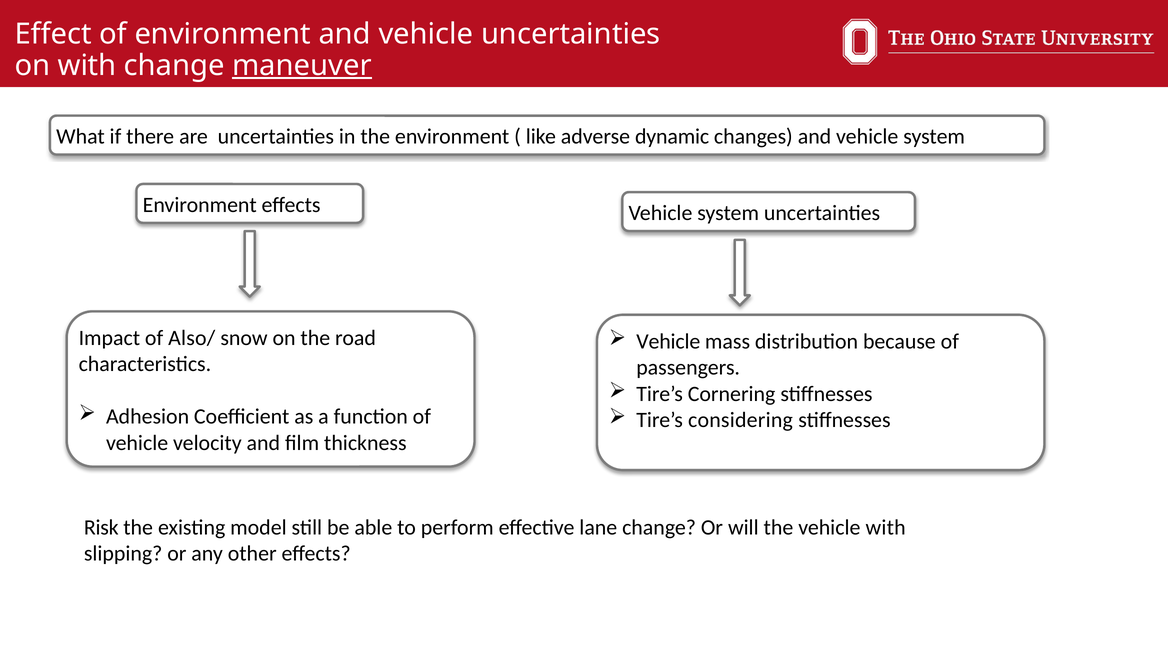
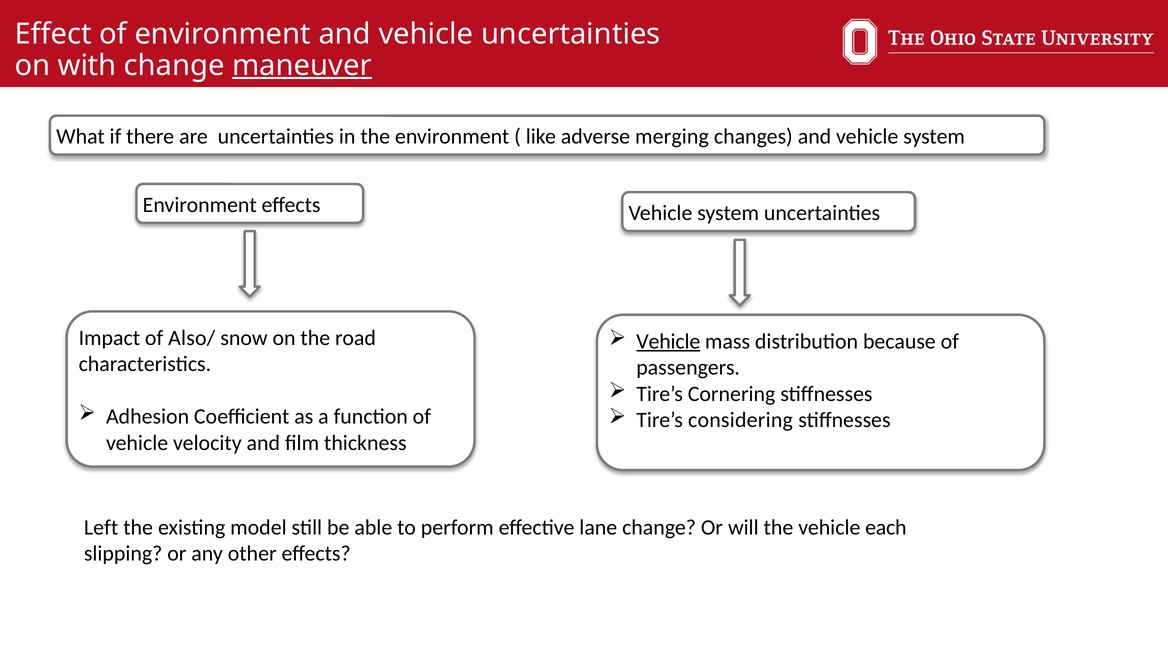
dynamic: dynamic -> merging (672, 137)
Vehicle underline: none -> present (668, 341)
Risk: Risk -> Left (101, 527)
vehicle with: with -> each (886, 527)
